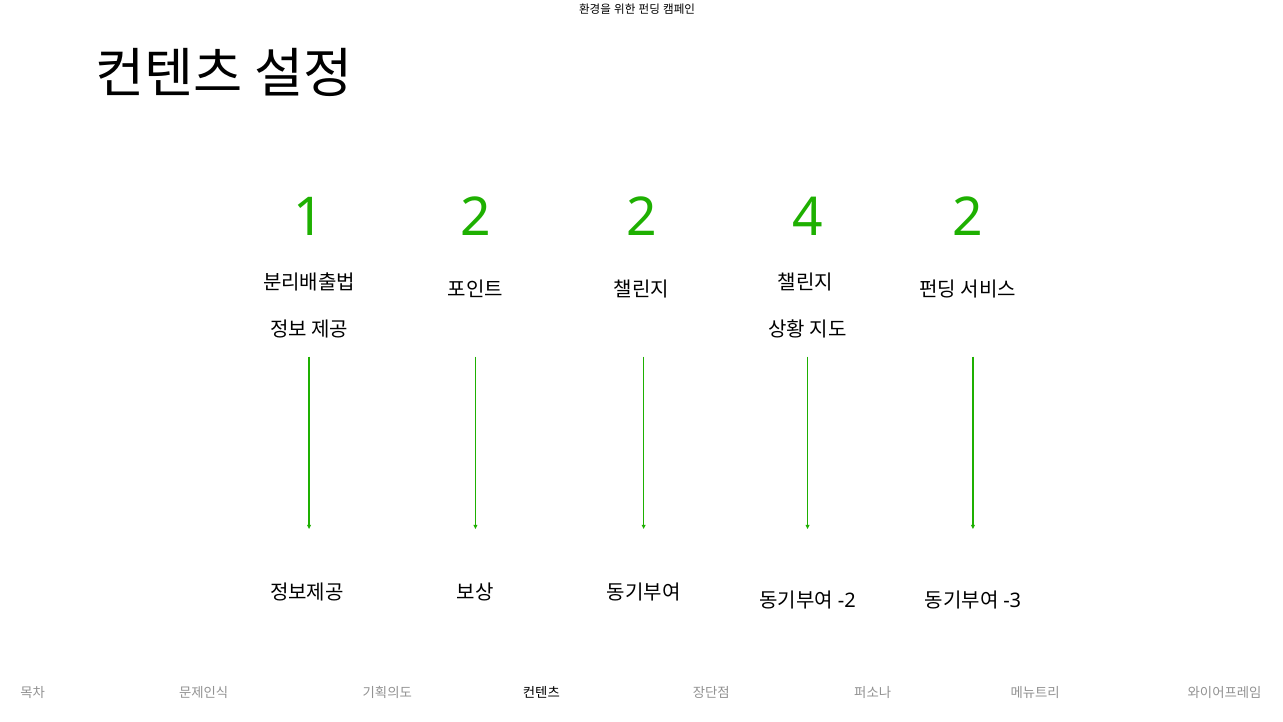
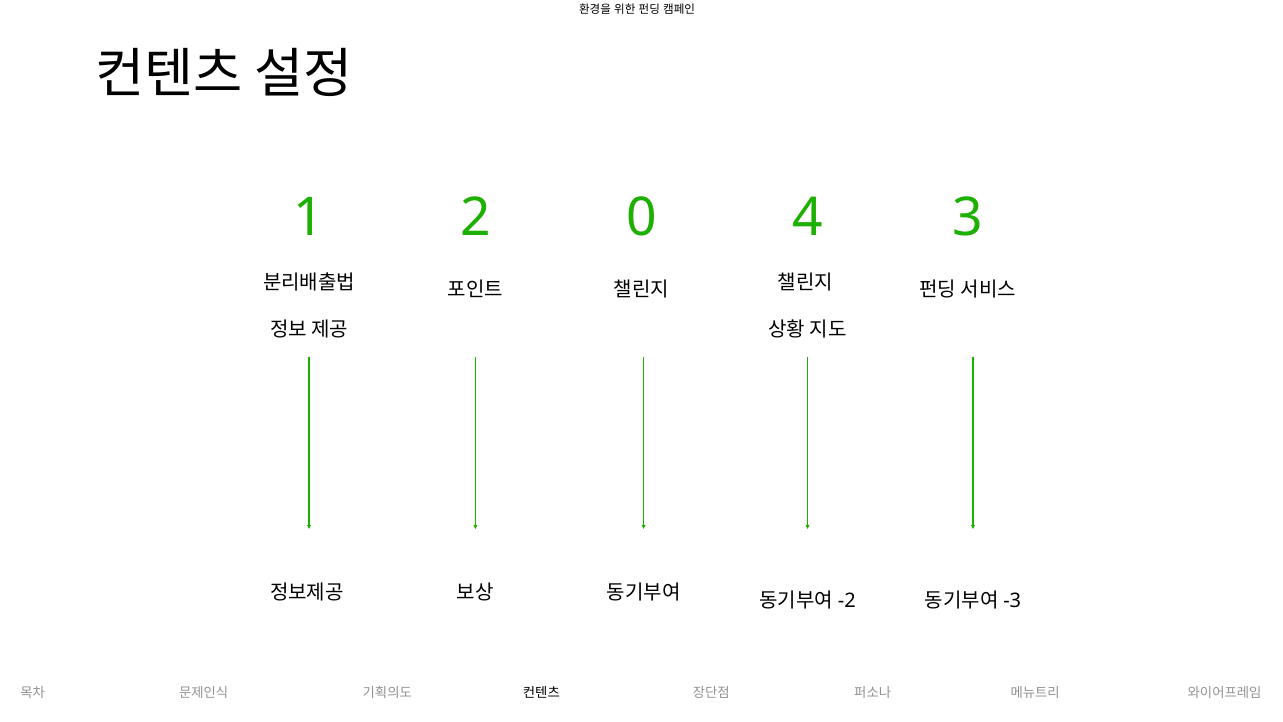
2 2: 2 -> 0 (641, 218)
4 2: 2 -> 3 (968, 218)
